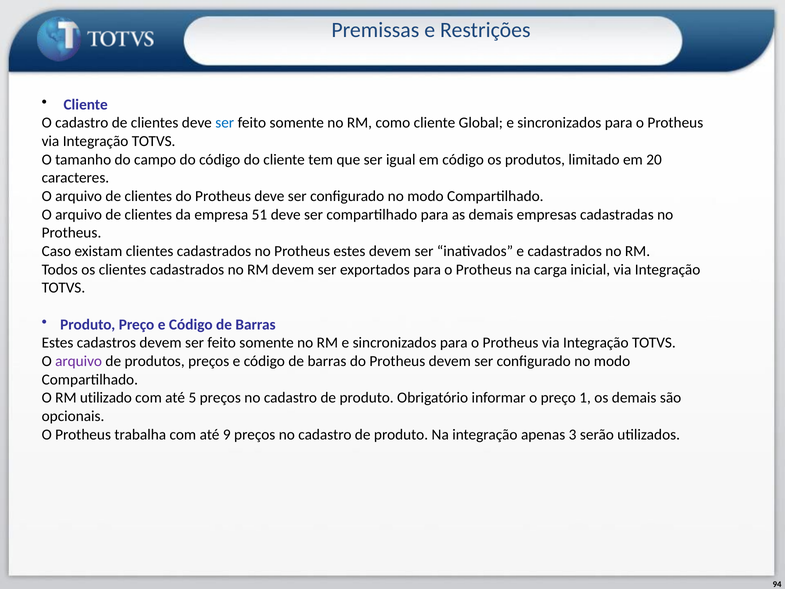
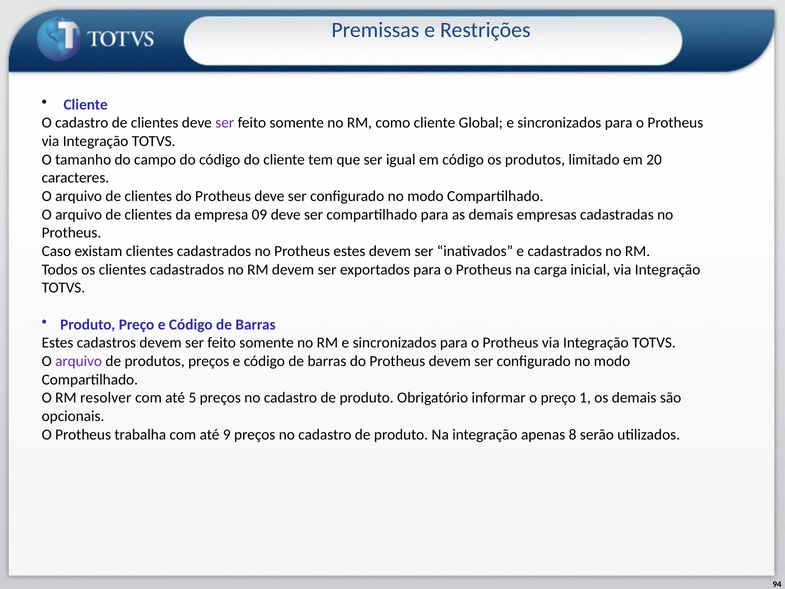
ser colour: blue -> purple (225, 123)
51: 51 -> 09 (259, 214)
utilizado: utilizado -> resolver (106, 398)
3: 3 -> 8 (573, 434)
